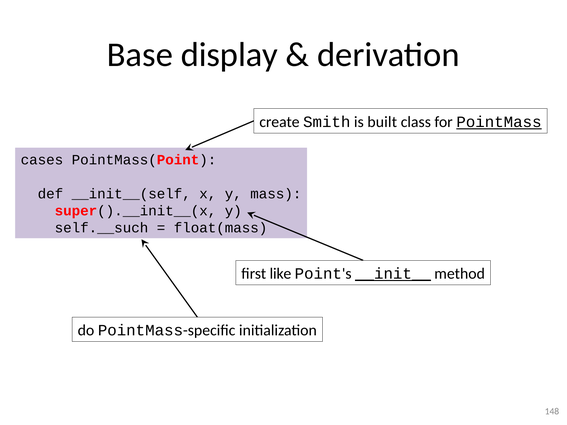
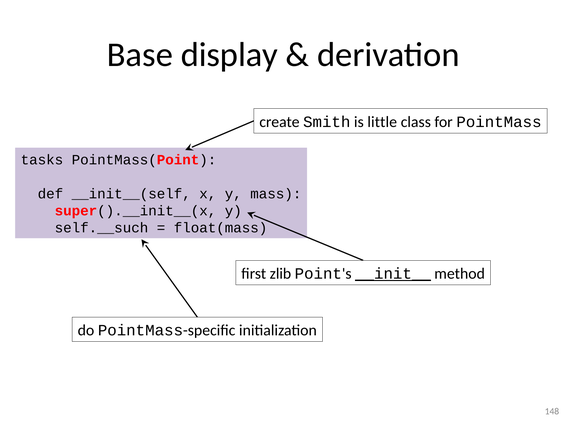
built: built -> little (382, 122)
PointMass underline: present -> none (499, 122)
cases: cases -> tasks (42, 160)
like: like -> zlib (280, 274)
